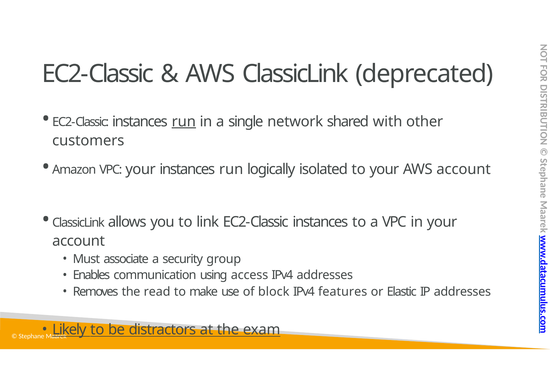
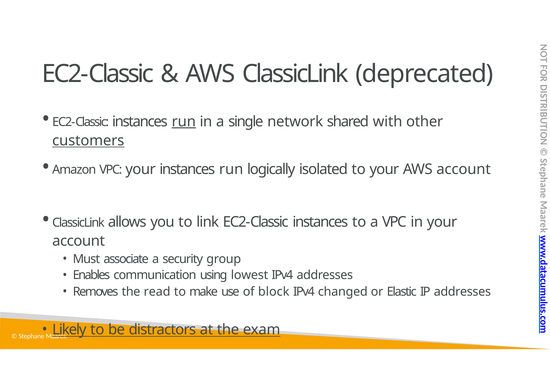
customers underline: none -> present (88, 141)
access: access -> lowest (250, 275)
features: features -> changed (343, 292)
